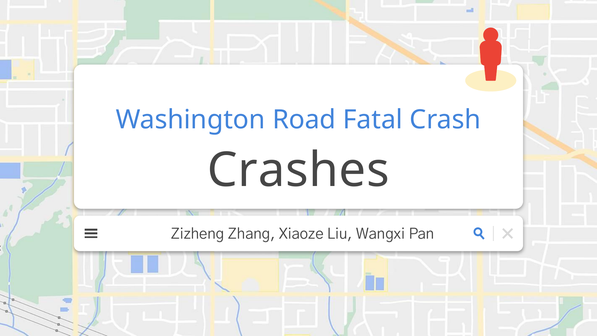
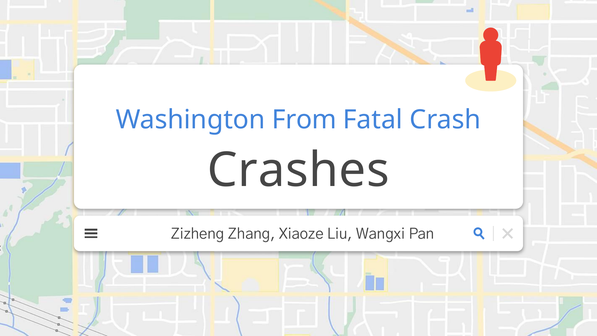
Road: Road -> From (304, 120)
